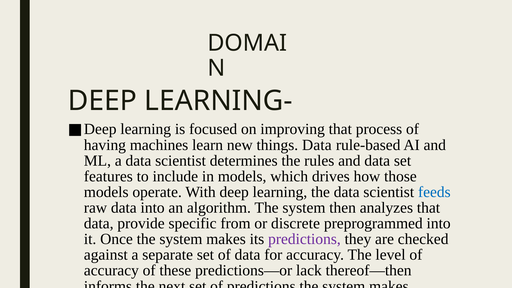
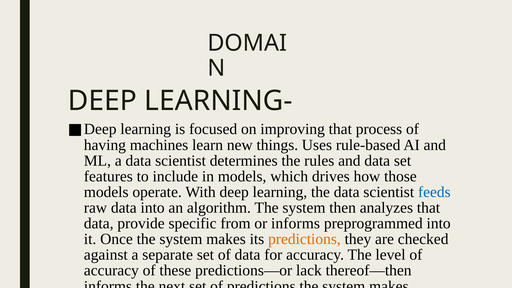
things Data: Data -> Uses (317, 145)
or discrete: discrete -> informs (296, 223)
predictions colour: purple -> orange (304, 239)
